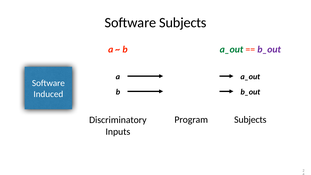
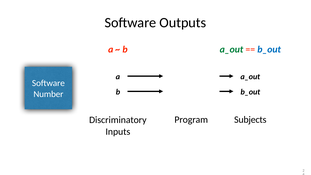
Software Subjects: Subjects -> Outputs (183, 23)
b_out colour: purple -> blue (269, 49)
Induced: Induced -> Number (48, 94)
